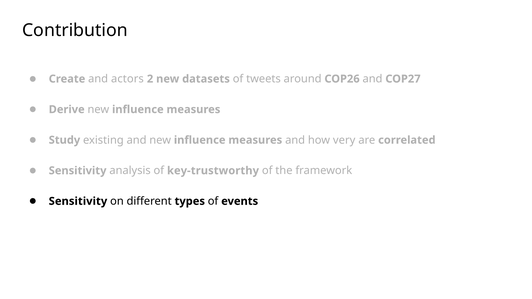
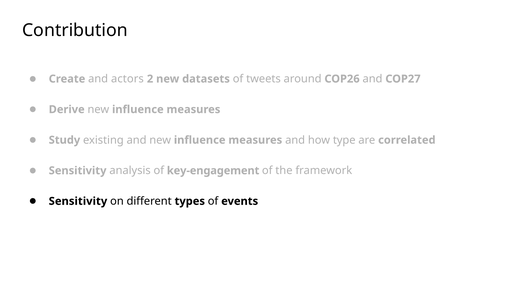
very: very -> type (344, 140)
key-trustworthy: key-trustworthy -> key-engagement (213, 171)
